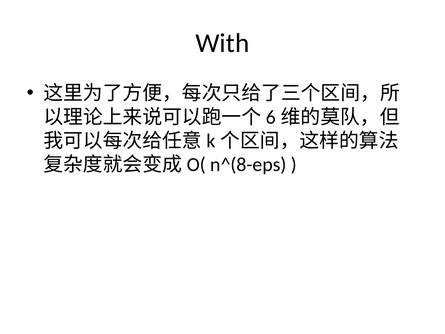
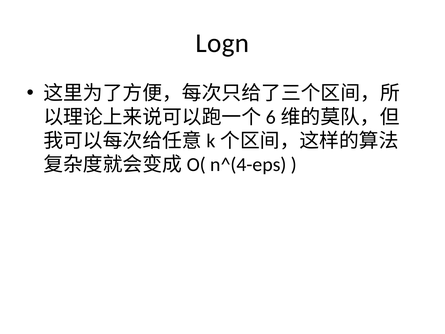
With: With -> Logn (222, 43)
n^(8-eps: n^(8-eps -> n^(4-eps (248, 165)
